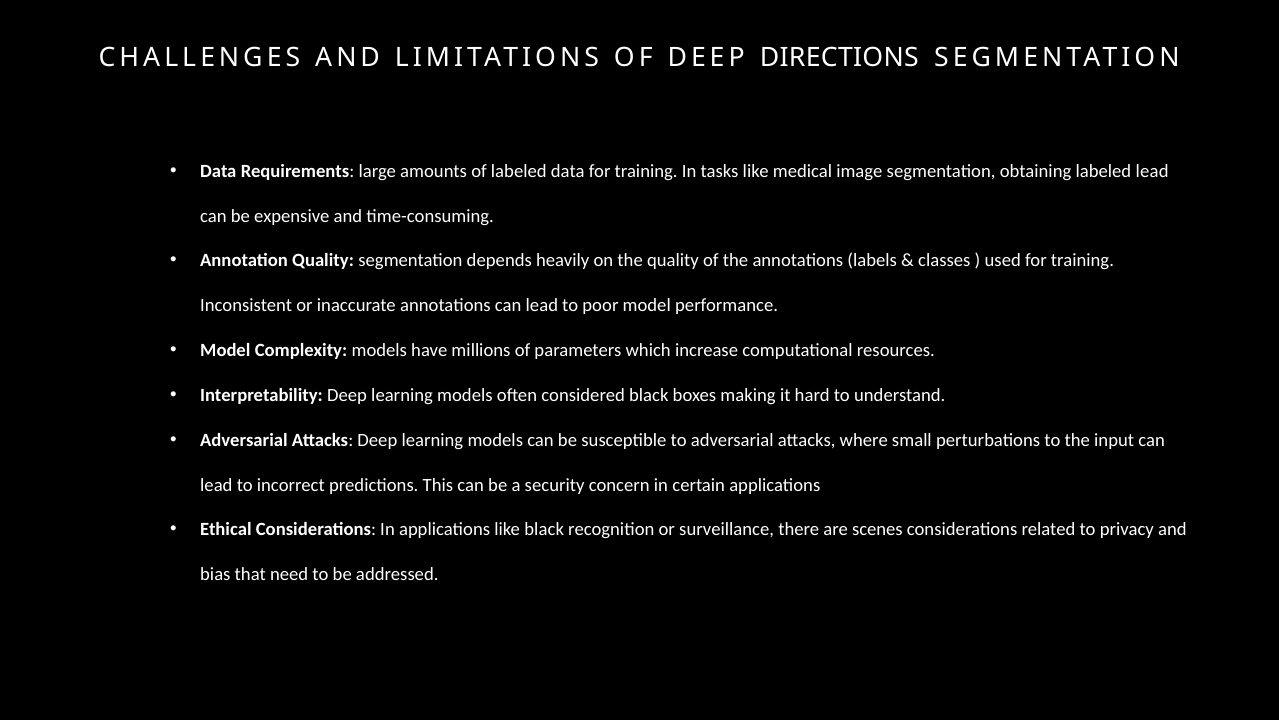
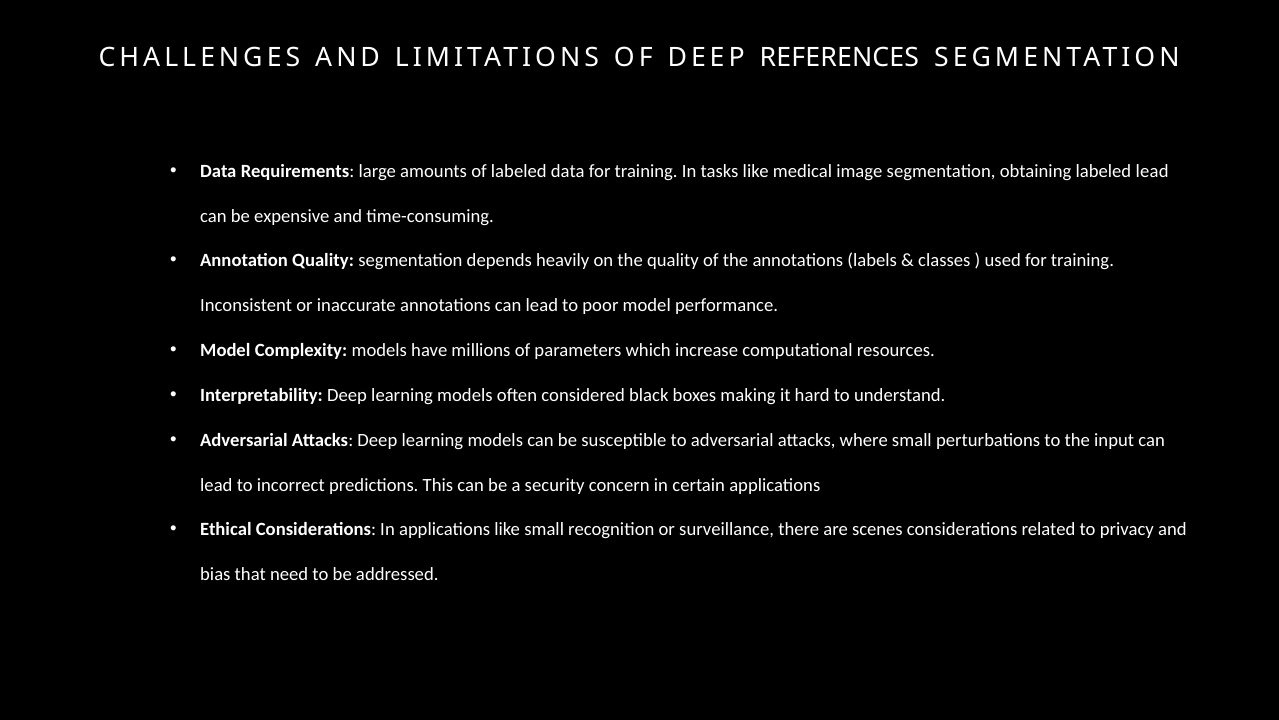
DIRECTIONS: DIRECTIONS -> REFERENCES (839, 57)
like black: black -> small (544, 529)
